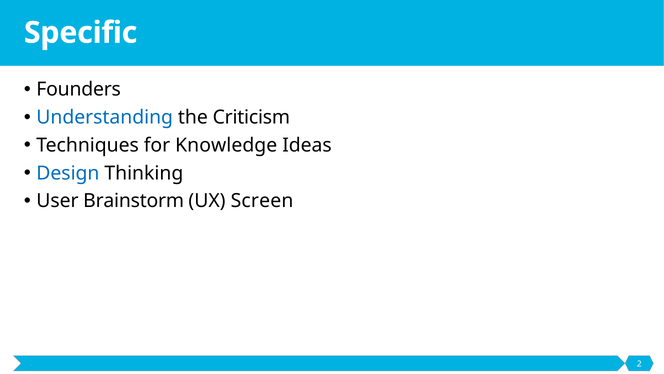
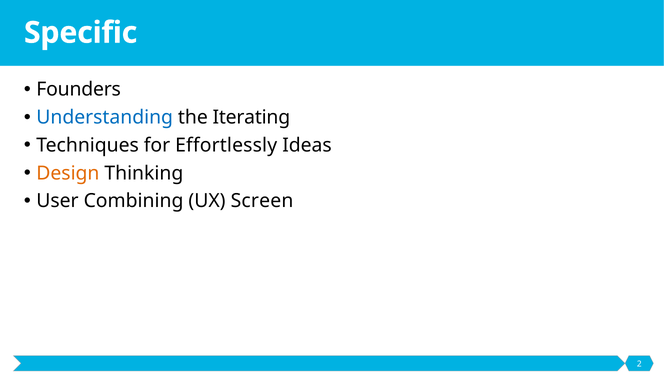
Criticism: Criticism -> Iterating (251, 117)
Knowledge: Knowledge -> Effortlessly (226, 145)
Design colour: blue -> orange (68, 173)
Brainstorm: Brainstorm -> Combining (134, 201)
